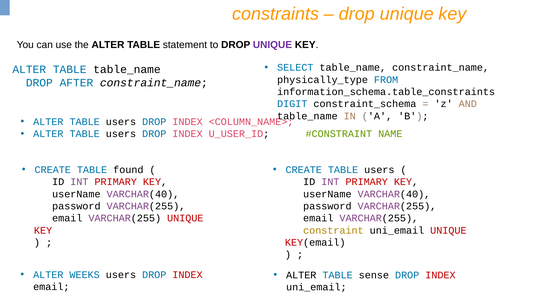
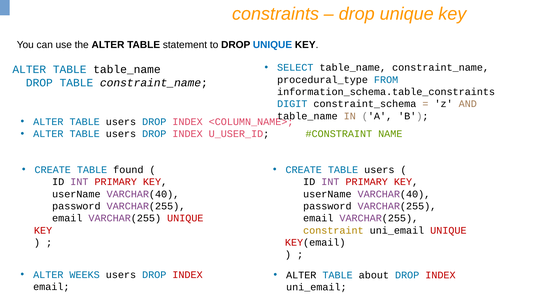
UNIQUE colour: purple -> blue (272, 45)
physically_type: physically_type -> procedural_type (323, 80)
DROP AFTER: AFTER -> TABLE (76, 83)
sense: sense -> about (374, 275)
